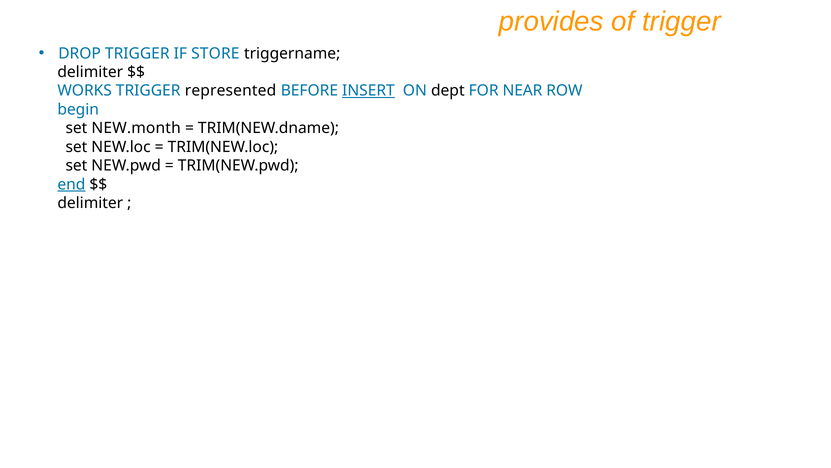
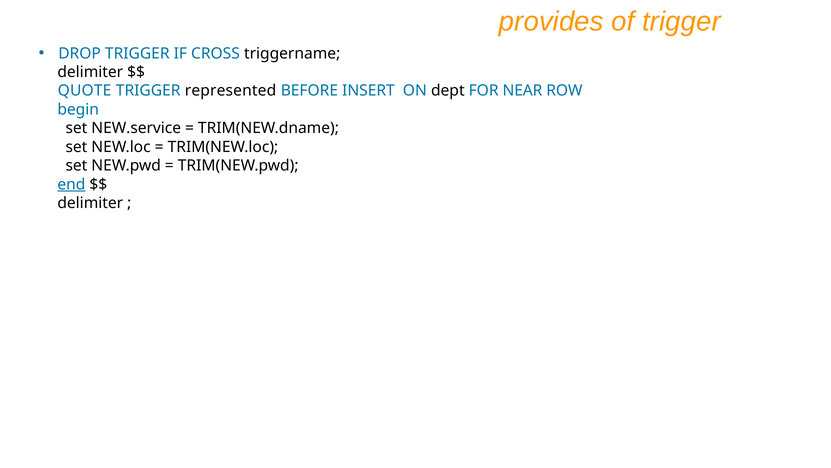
STORE: STORE -> CROSS (215, 53)
WORKS: WORKS -> QUOTE (85, 91)
INSERT underline: present -> none (368, 91)
NEW.month: NEW.month -> NEW.service (136, 128)
